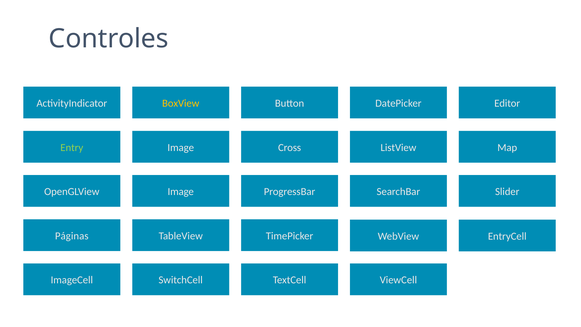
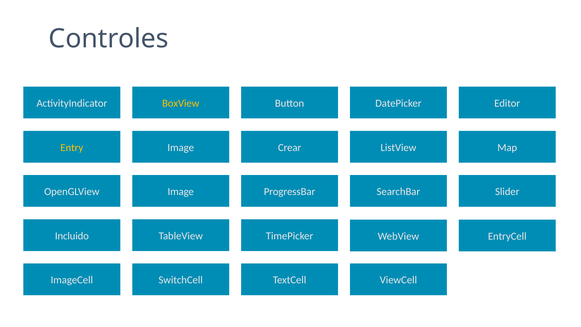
Entry colour: light green -> yellow (72, 147)
Cross: Cross -> Crear (290, 147)
Páginas: Páginas -> Incluido (72, 236)
